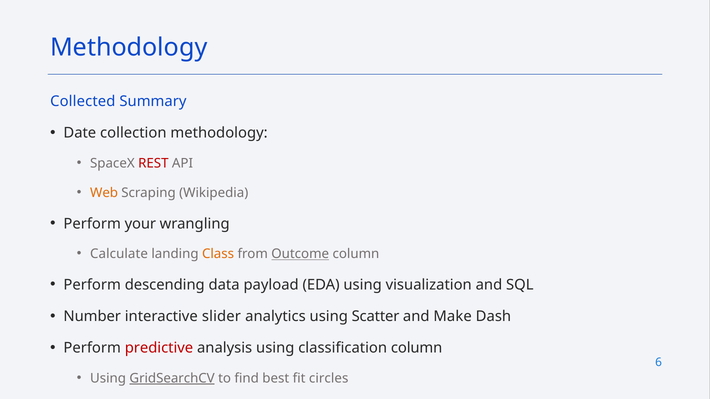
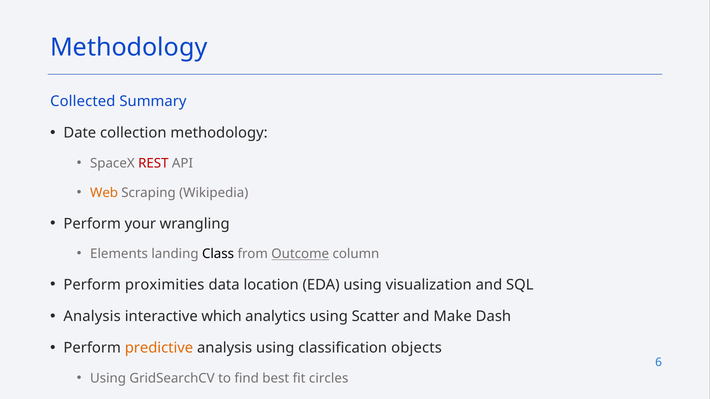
Calculate: Calculate -> Elements (119, 254)
Class colour: orange -> black (218, 254)
descending: descending -> proximities (165, 285)
payload: payload -> location (271, 285)
Number: Number -> Analysis (92, 317)
slider: slider -> which (222, 317)
predictive colour: red -> orange (159, 348)
classification column: column -> objects (417, 348)
GridSearchCV underline: present -> none (172, 379)
